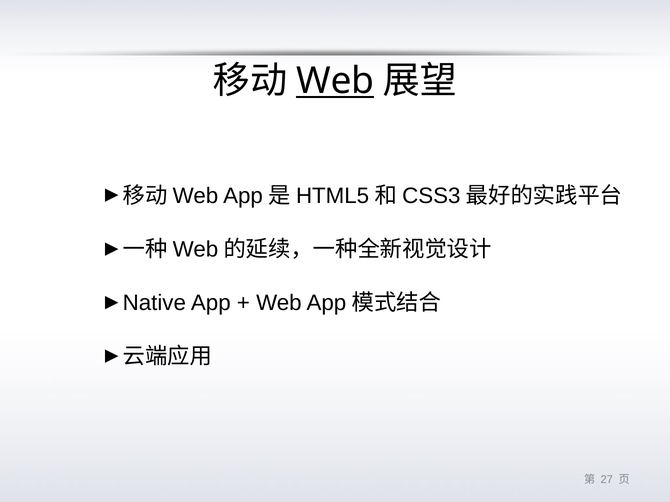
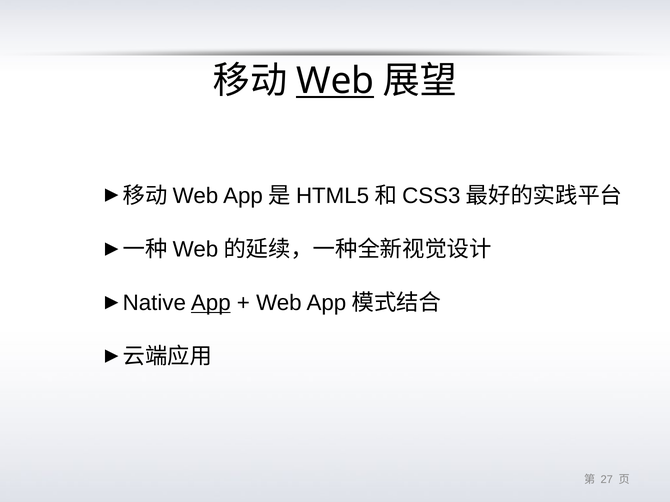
App underline: none -> present (211, 303)
